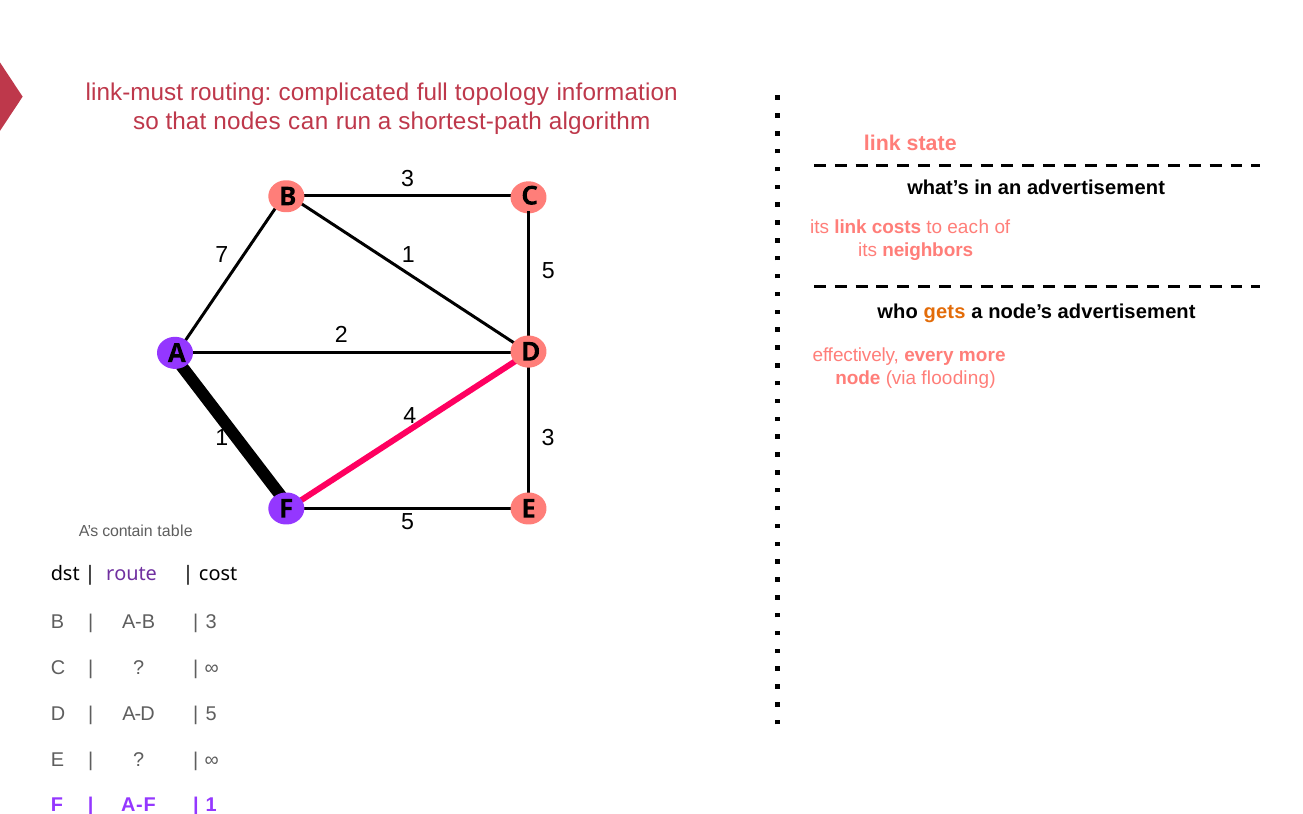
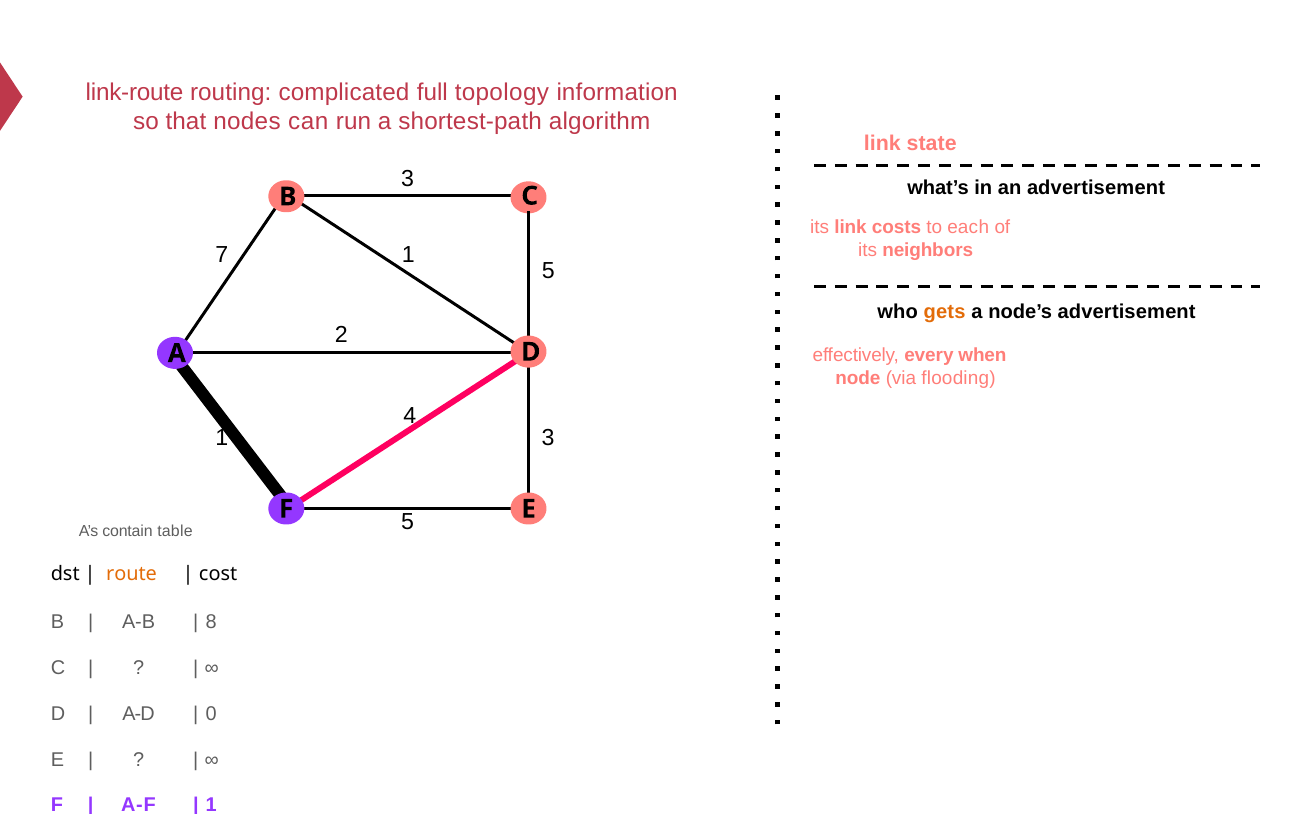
link-must: link-must -> link-route (135, 92)
more: more -> when (982, 355)
route colour: purple -> orange (132, 574)
3: 3 -> 8 (211, 622)
5: 5 -> 0 (211, 714)
